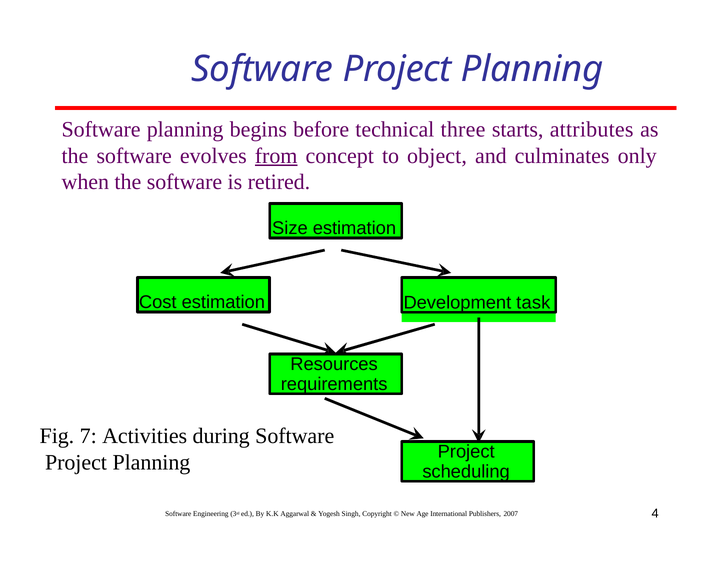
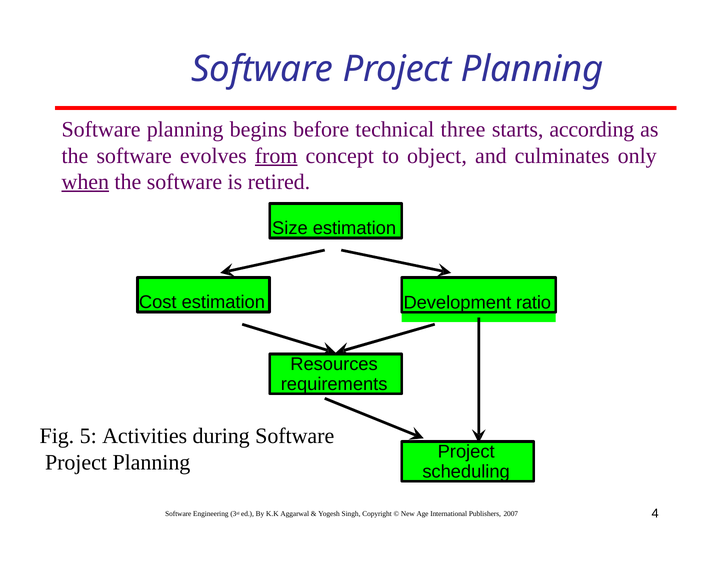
attributes: attributes -> according (592, 130)
when underline: none -> present (85, 182)
task: task -> ratio (534, 303)
7: 7 -> 5 (88, 436)
